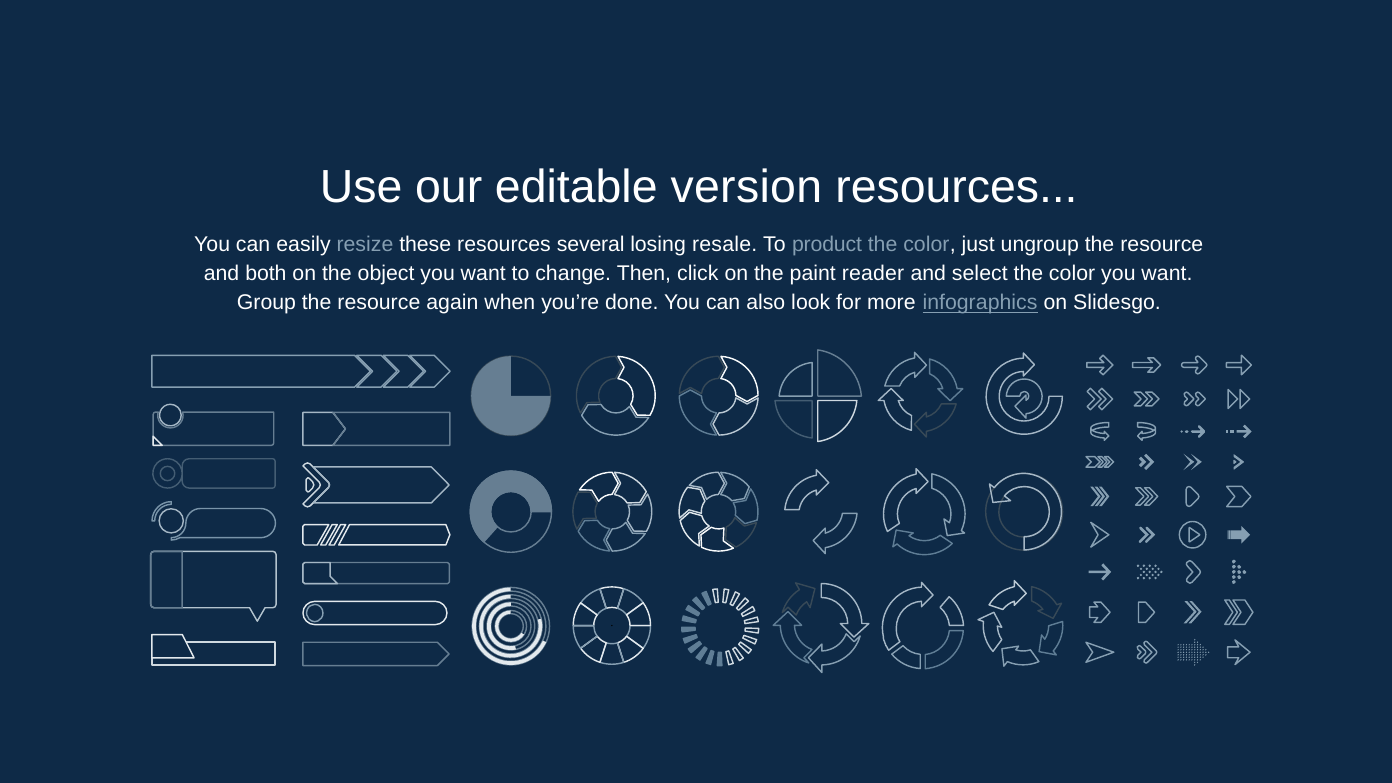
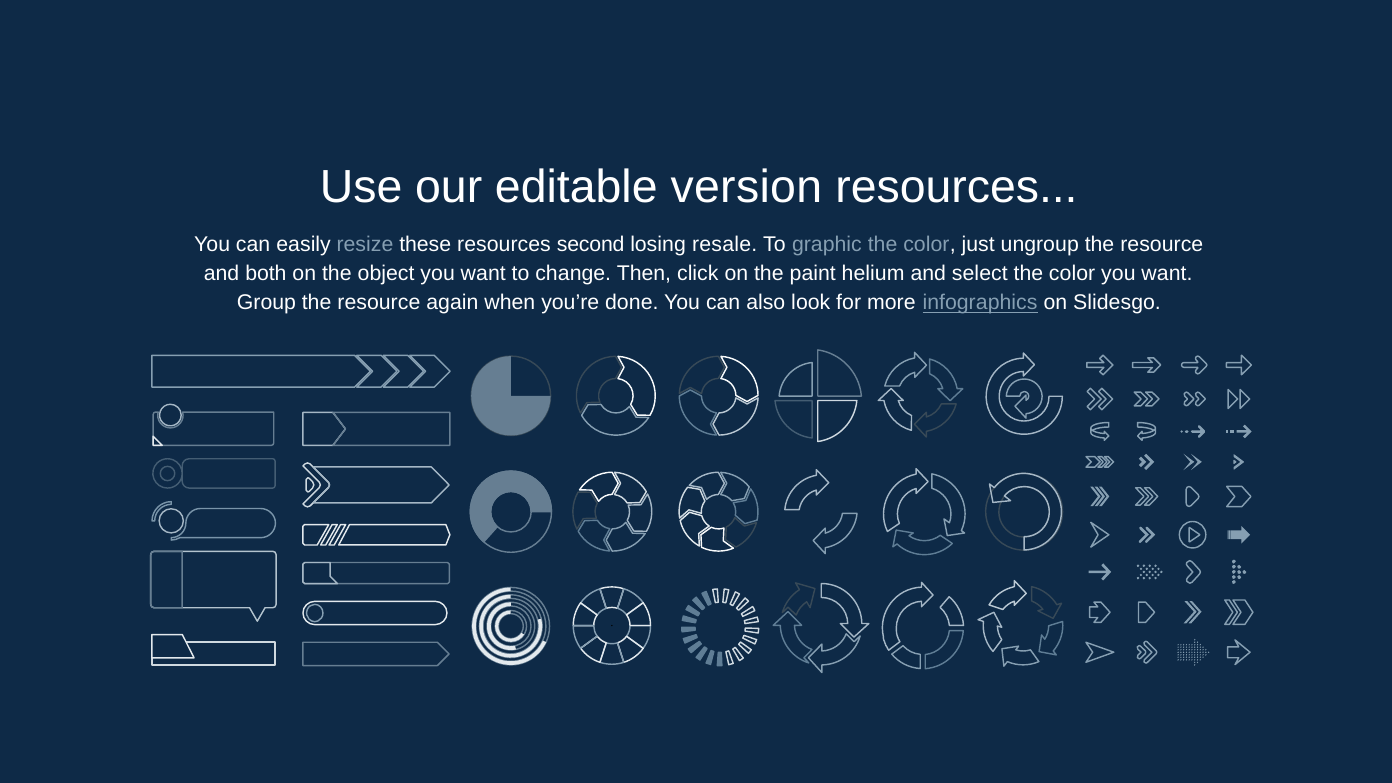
several: several -> second (591, 244)
product: product -> graphic (827, 244)
reader: reader -> helium (873, 274)
